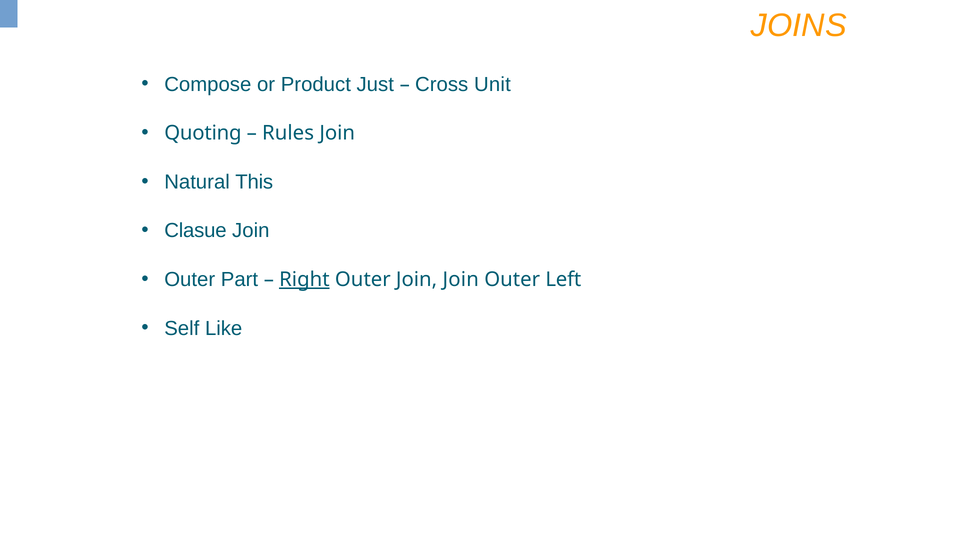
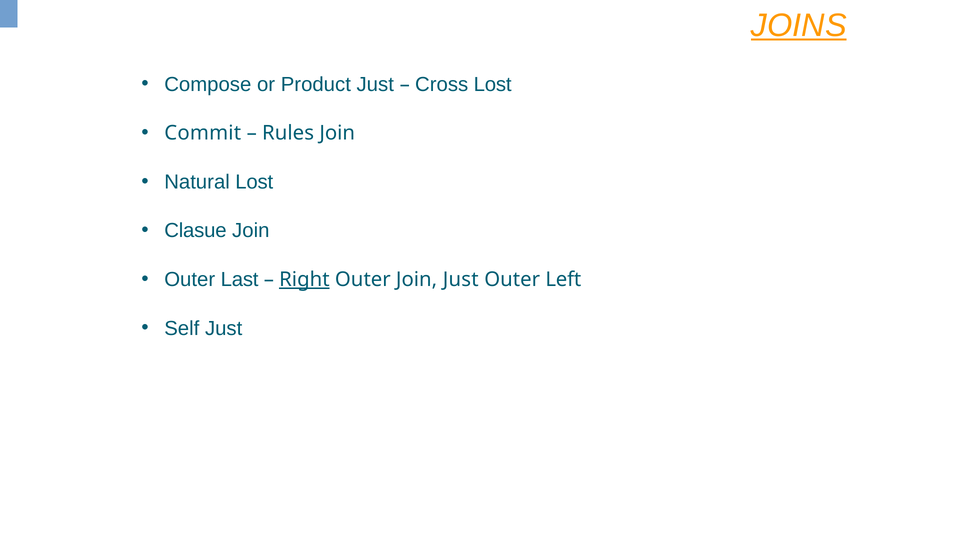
JOINS underline: none -> present (799, 25)
Cross Unit: Unit -> Lost (493, 84)
Quoting: Quoting -> Commit (203, 133)
Natural This: This -> Lost (254, 182)
Part: Part -> Last (240, 280)
Join Join: Join -> Just (461, 280)
Self Like: Like -> Just (224, 328)
